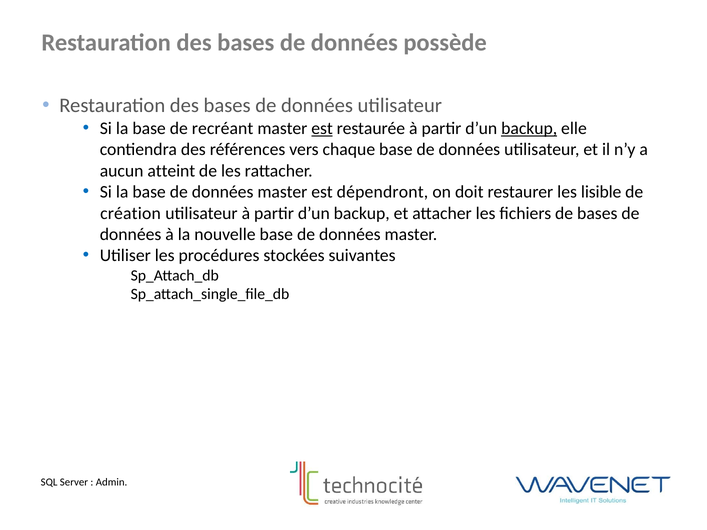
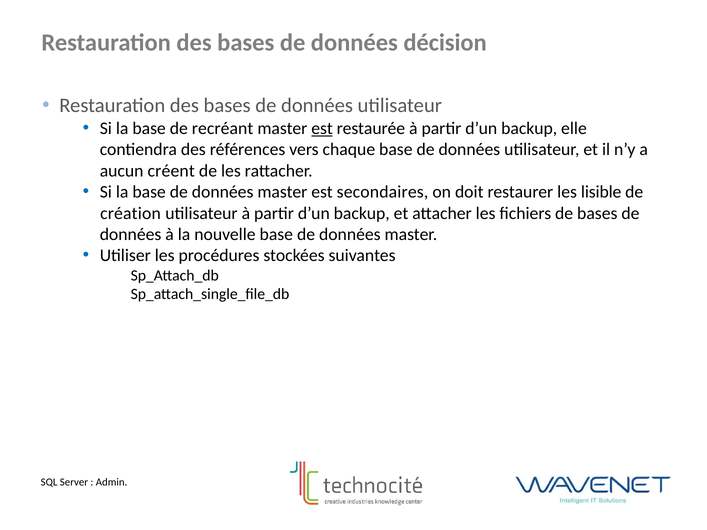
possède: possède -> décision (445, 43)
backup underline: present -> none (529, 128)
atteint: atteint -> créent (171, 171)
dépendront: dépendront -> secondaires (382, 192)
